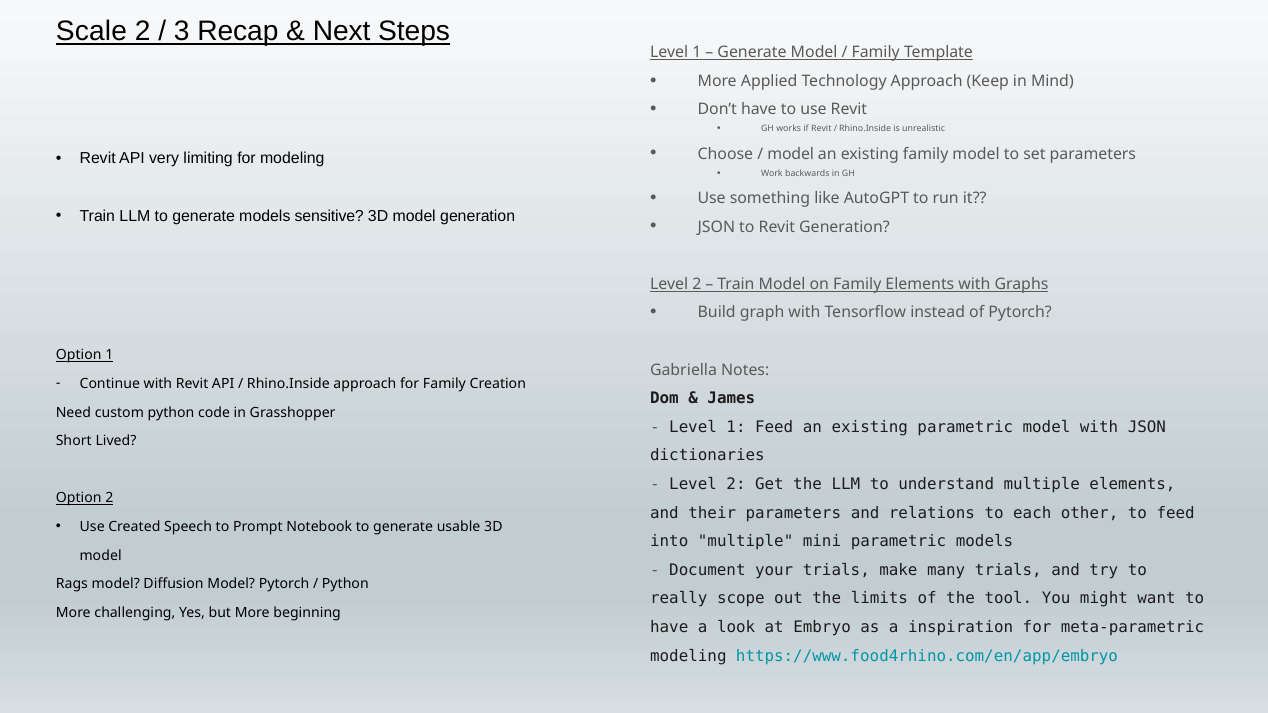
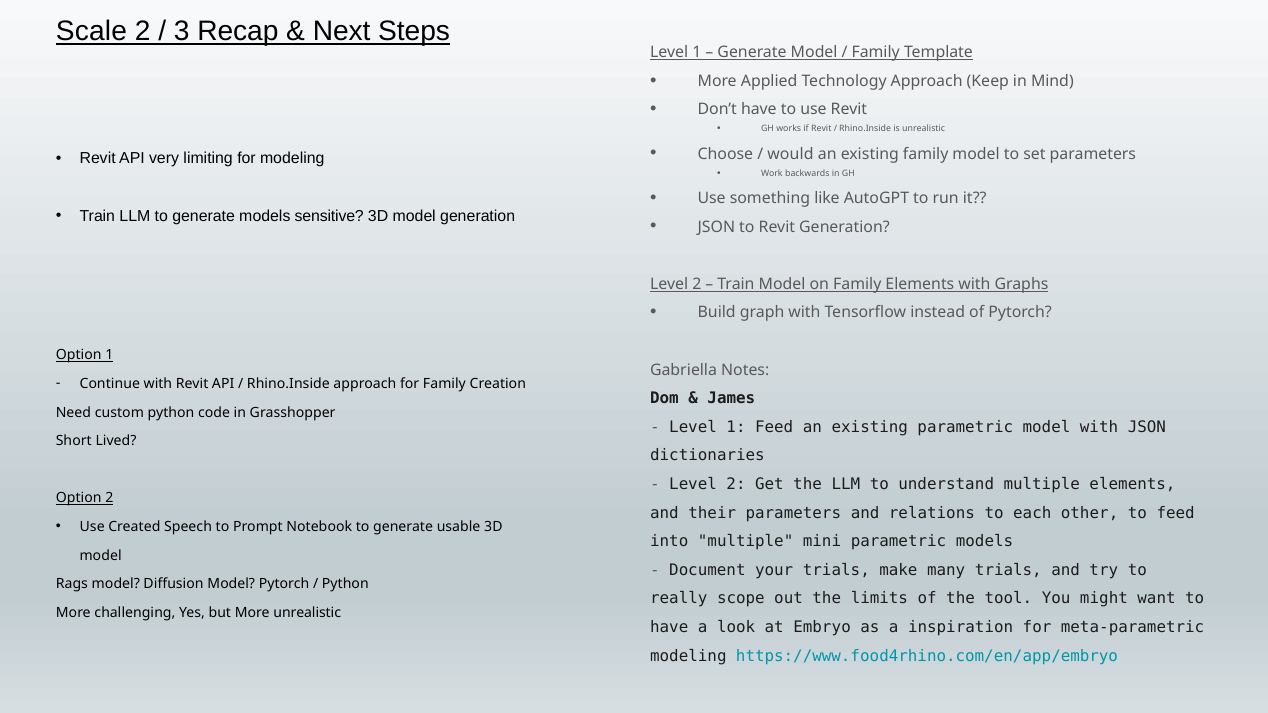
model: model -> would (790, 154)
More beginning: beginning -> unrealistic (307, 613)
